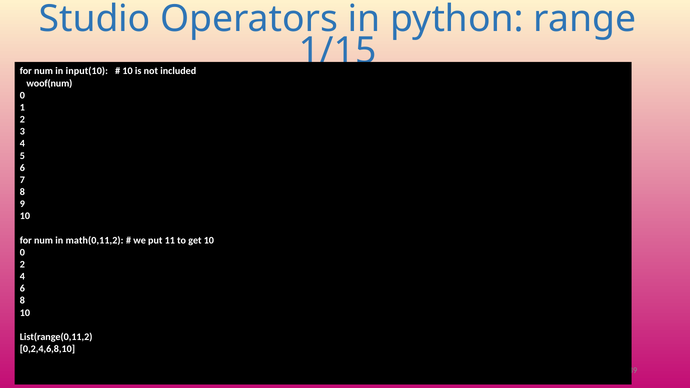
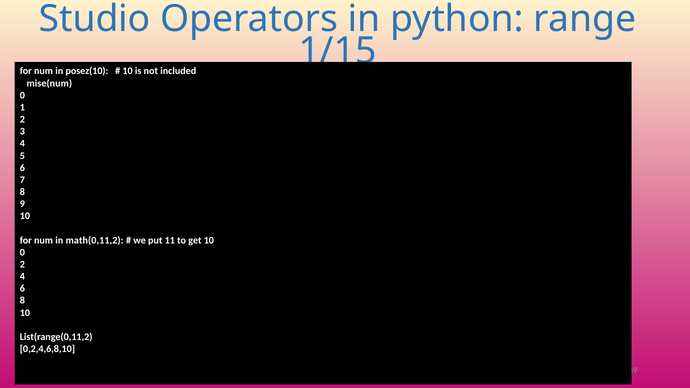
input(10: input(10 -> posez(10 (87, 71)
woof(num: woof(num -> mise(num (49, 83)
